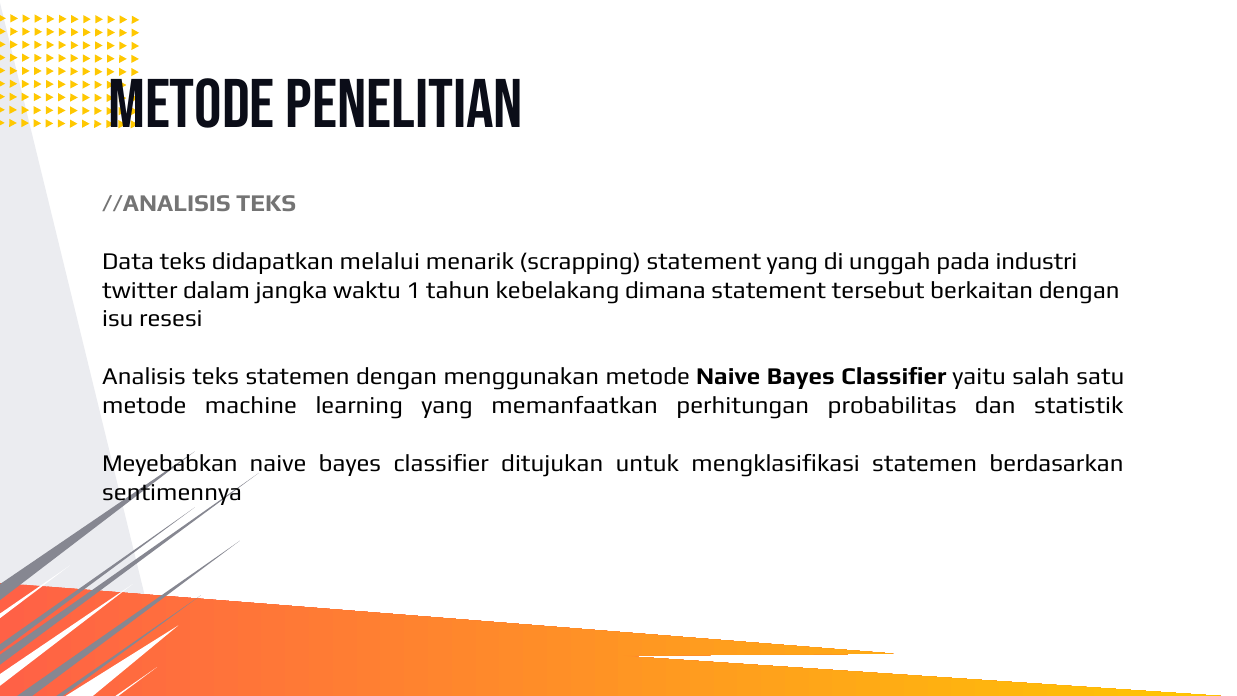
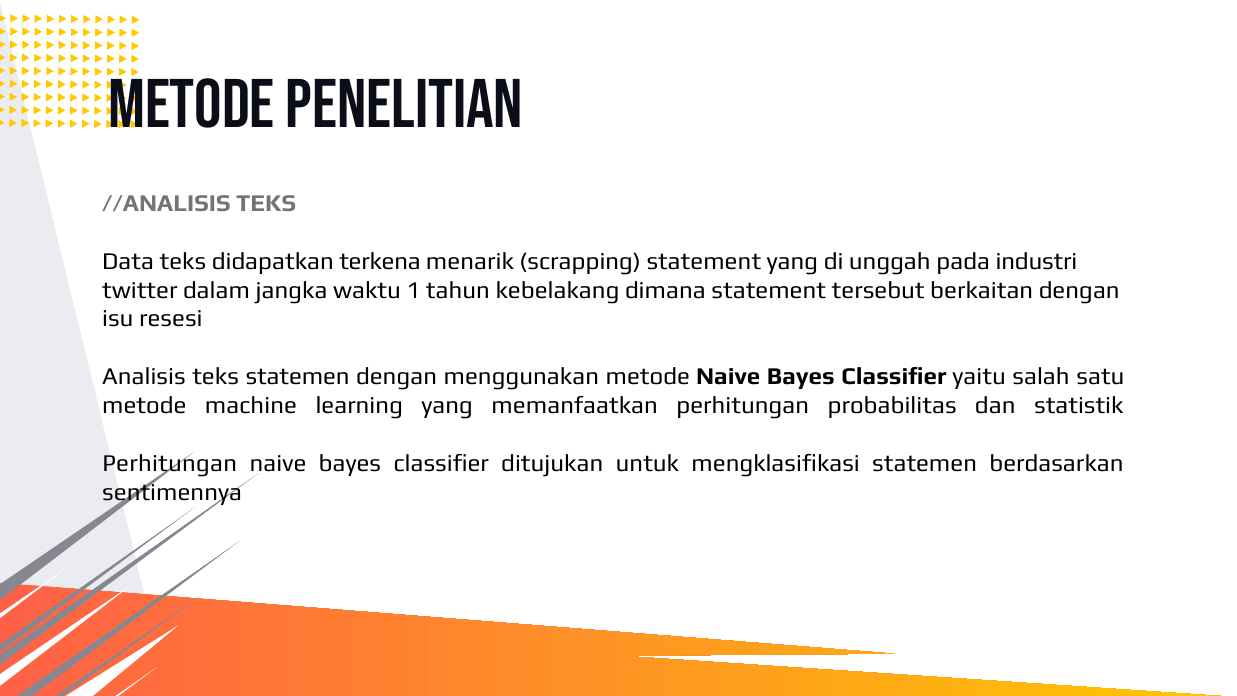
melalui: melalui -> terkena (380, 261)
Meyebabkan: Meyebabkan -> Perhitungan (170, 463)
